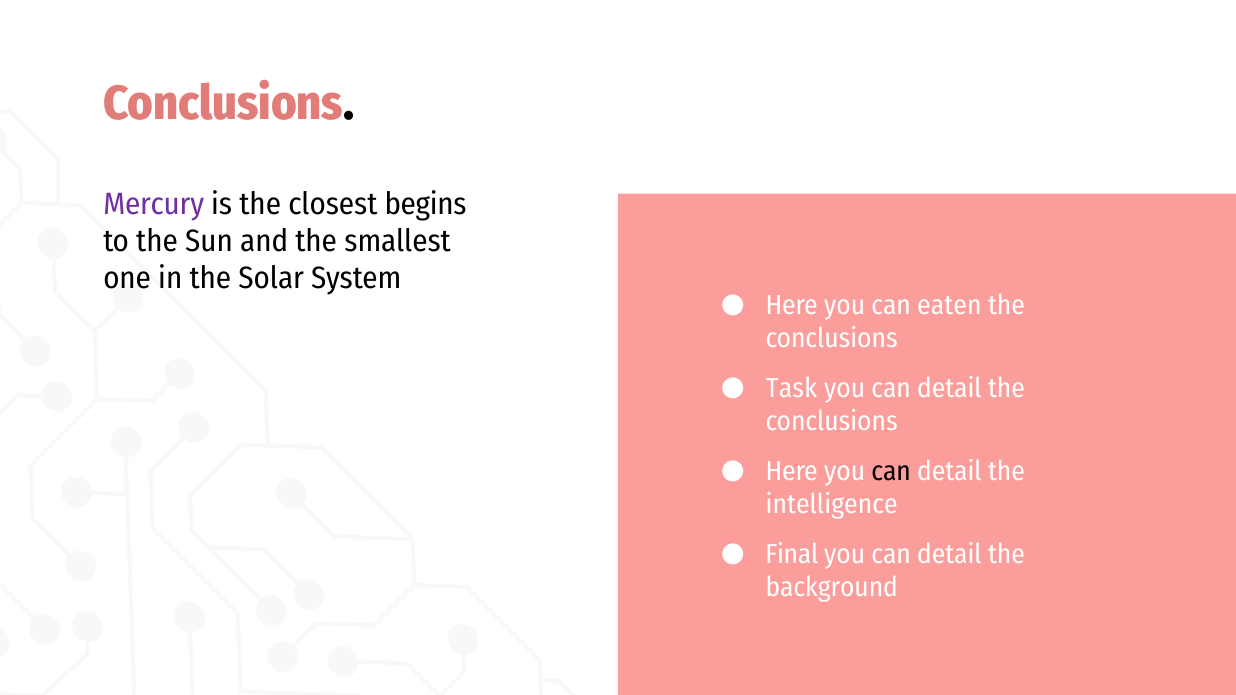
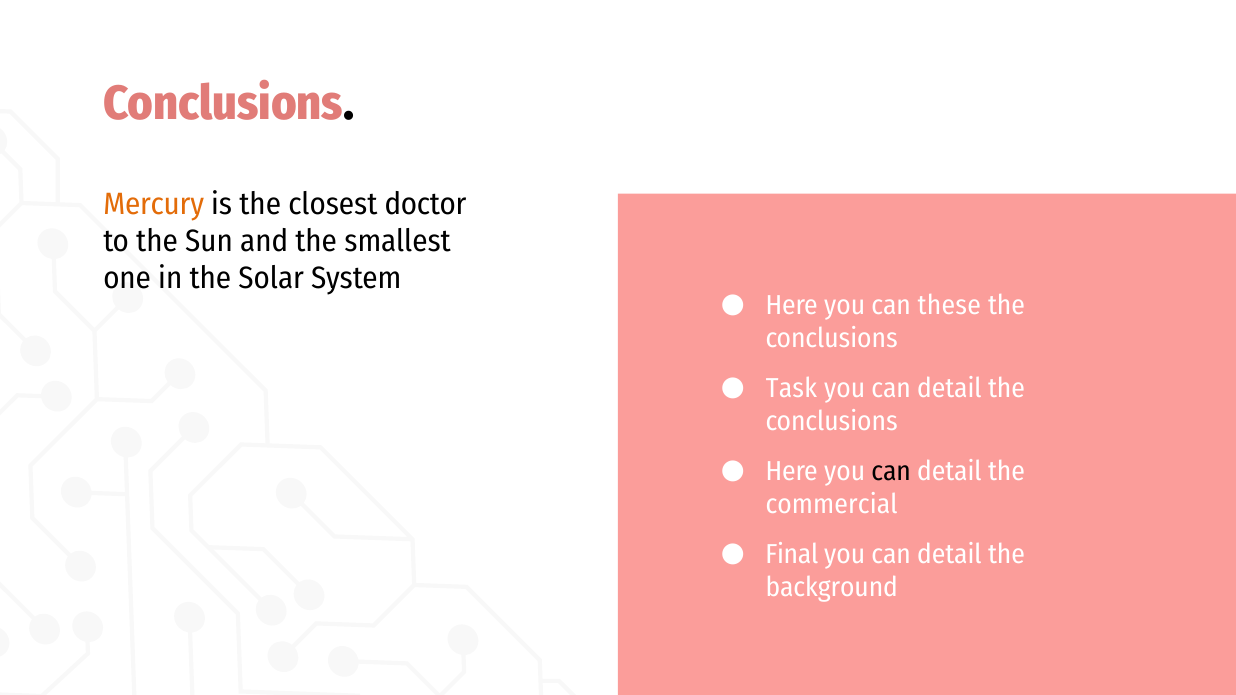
Mercury colour: purple -> orange (154, 205)
begins: begins -> doctor (426, 205)
eaten: eaten -> these (949, 305)
intelligence: intelligence -> commercial (832, 504)
